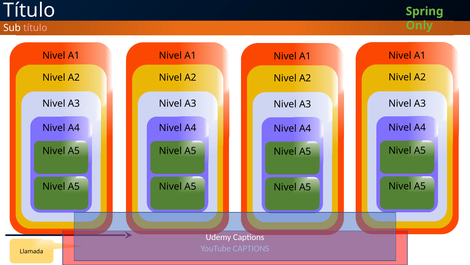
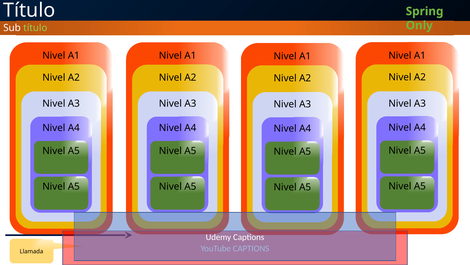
título colour: pink -> light green (35, 28)
